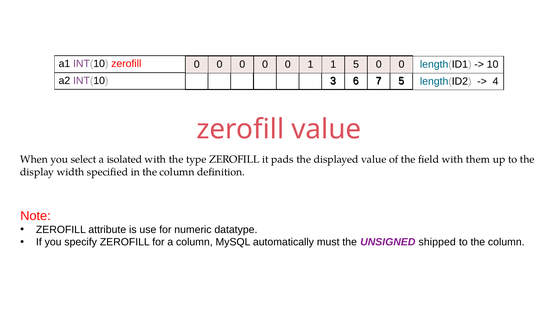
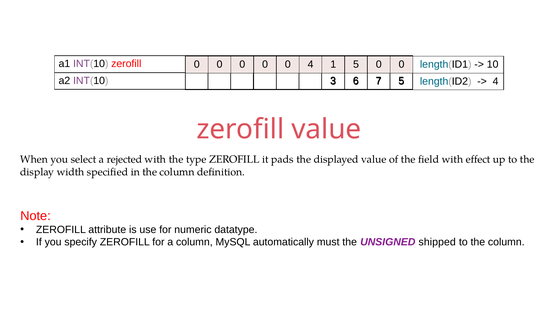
0 1: 1 -> 4 (311, 64)
isolated: isolated -> rejected (124, 159)
them: them -> effect (478, 159)
